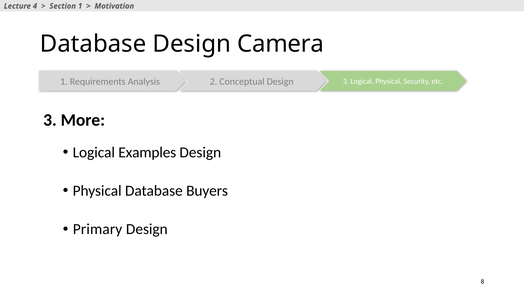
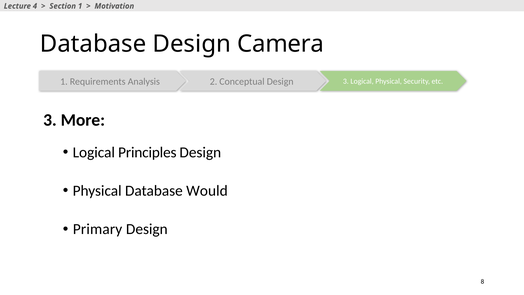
Examples: Examples -> Principles (147, 152)
Buyers: Buyers -> Would (207, 191)
